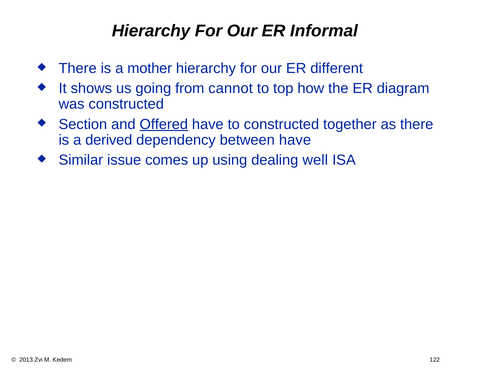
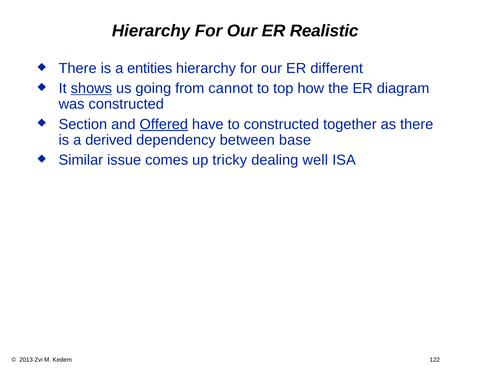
Informal: Informal -> Realistic (324, 31)
mother: mother -> entities (150, 69)
shows underline: none -> present (91, 89)
between have: have -> base (295, 140)
using: using -> tricky (230, 160)
